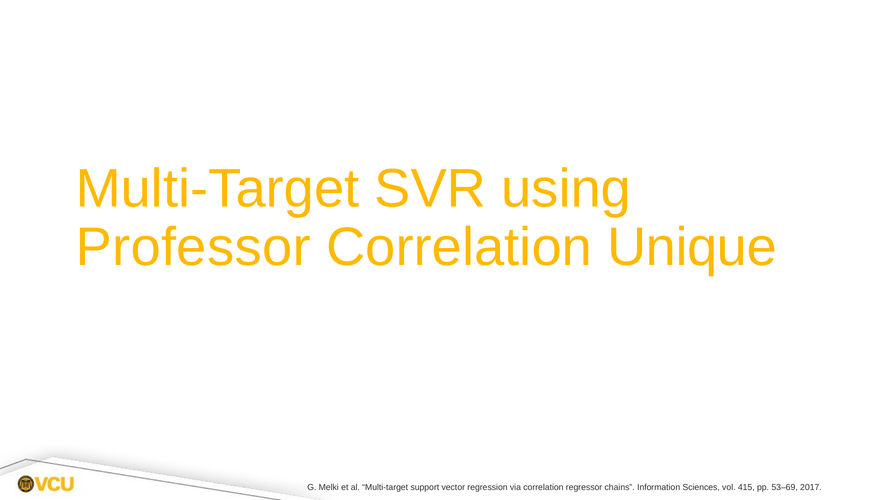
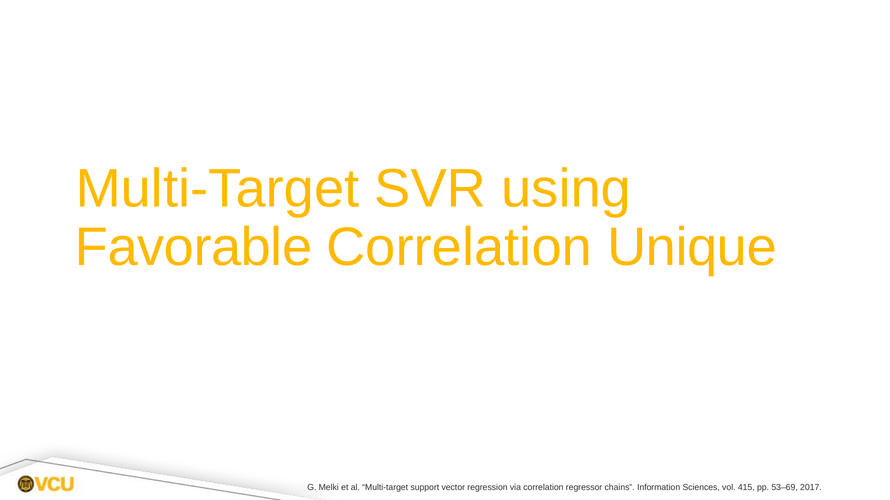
Professor: Professor -> Favorable (194, 248)
